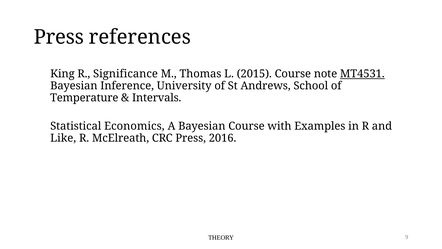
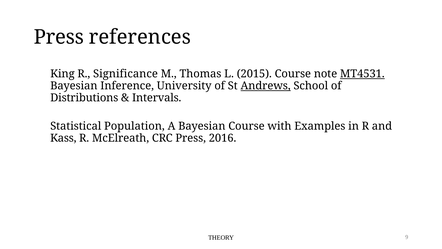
Andrews underline: none -> present (266, 86)
Temperature: Temperature -> Distributions (84, 98)
Economics: Economics -> Population (134, 126)
Like: Like -> Kass (63, 138)
